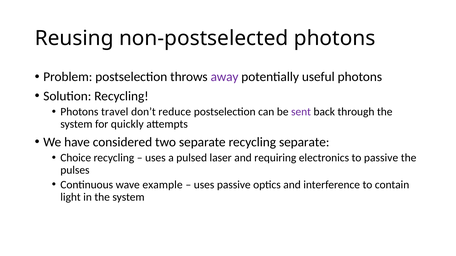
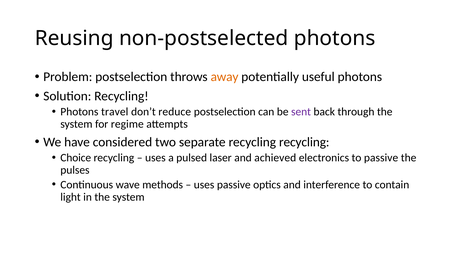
away colour: purple -> orange (225, 77)
quickly: quickly -> regime (127, 124)
recycling separate: separate -> recycling (304, 142)
requiring: requiring -> achieved (275, 158)
example: example -> methods (163, 185)
